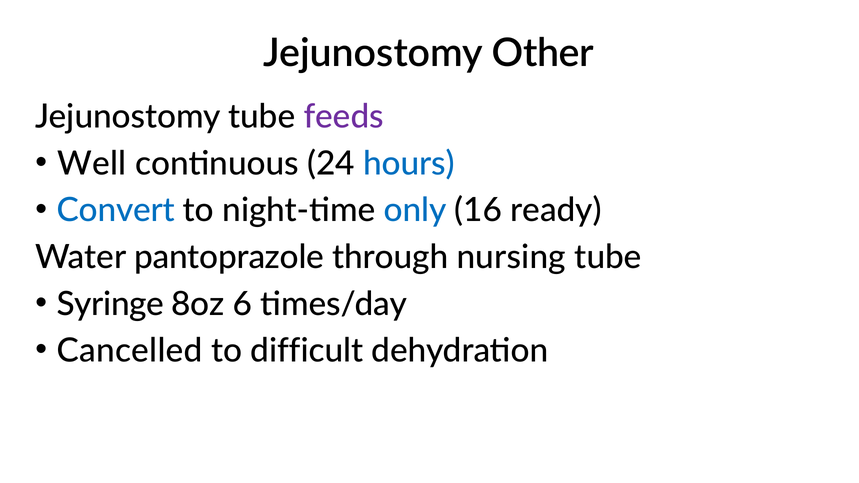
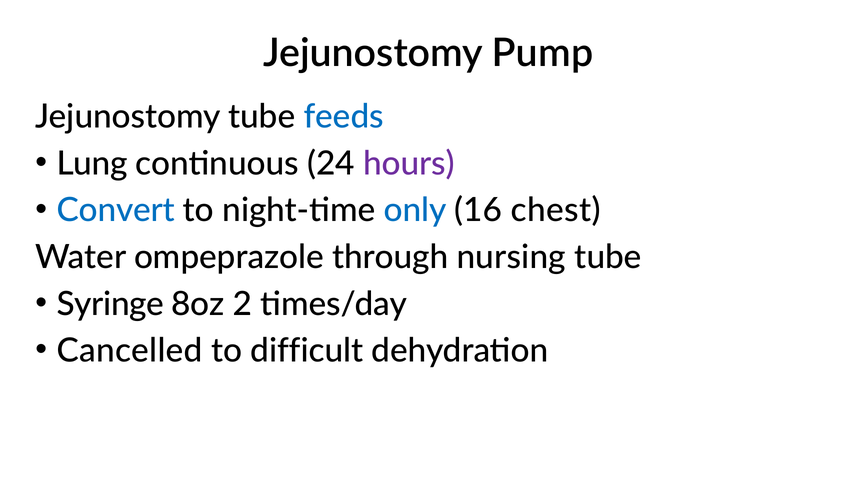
Other: Other -> Pump (543, 53)
feeds colour: purple -> blue (344, 117)
Well: Well -> Lung (92, 164)
hours colour: blue -> purple (409, 164)
ready: ready -> chest (556, 211)
pantoprazole: pantoprazole -> ompeprazole (229, 257)
6: 6 -> 2 (242, 304)
